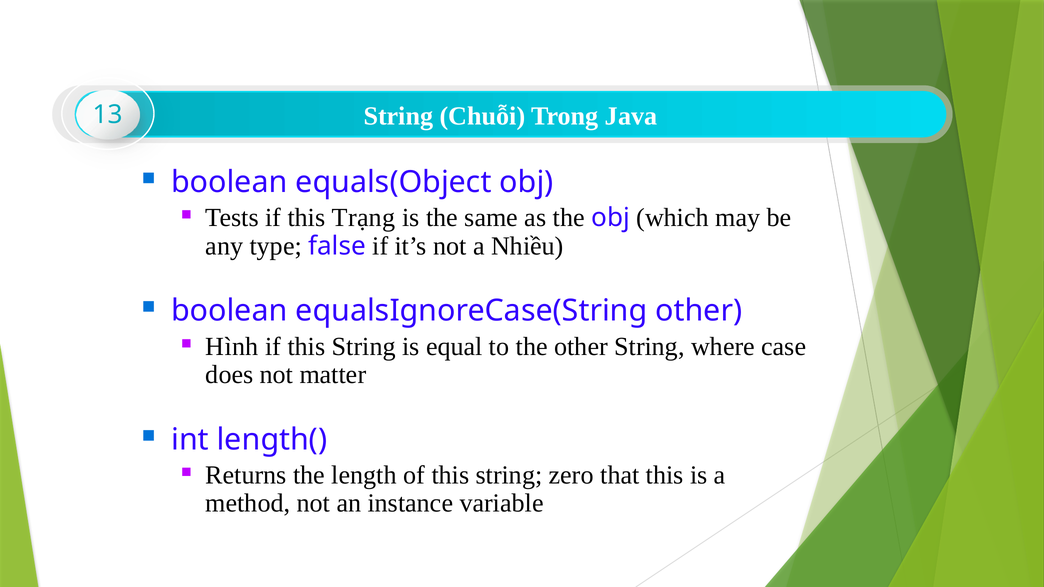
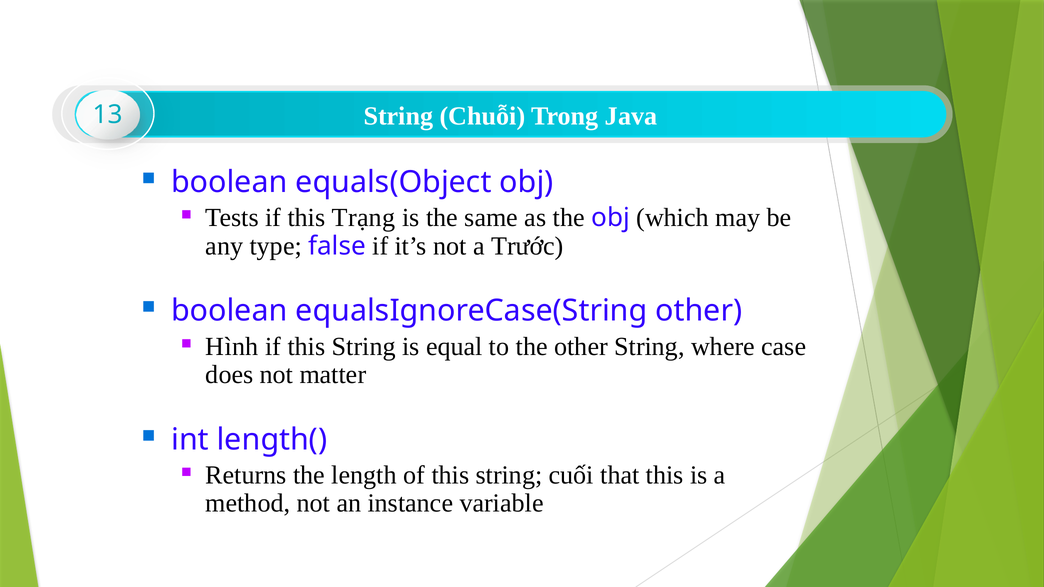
Nhiều: Nhiều -> Trước (527, 246)
zero: zero -> cuối (571, 475)
